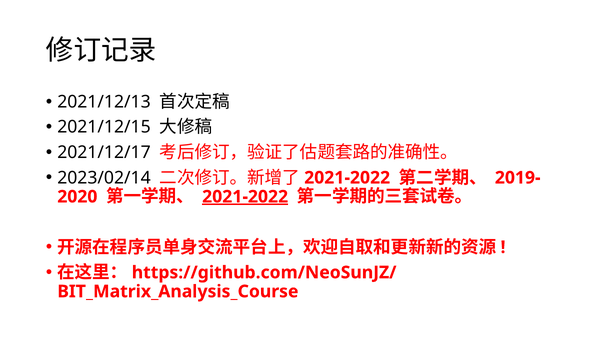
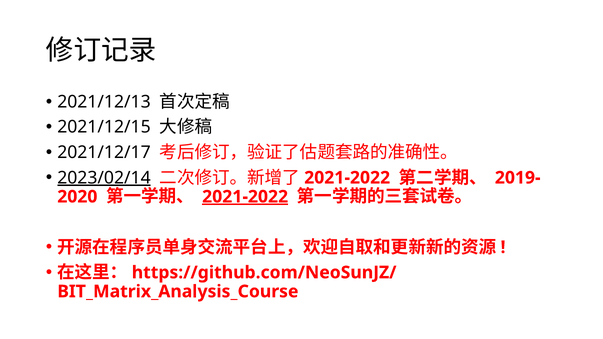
2023/02/14 underline: none -> present (104, 178)
